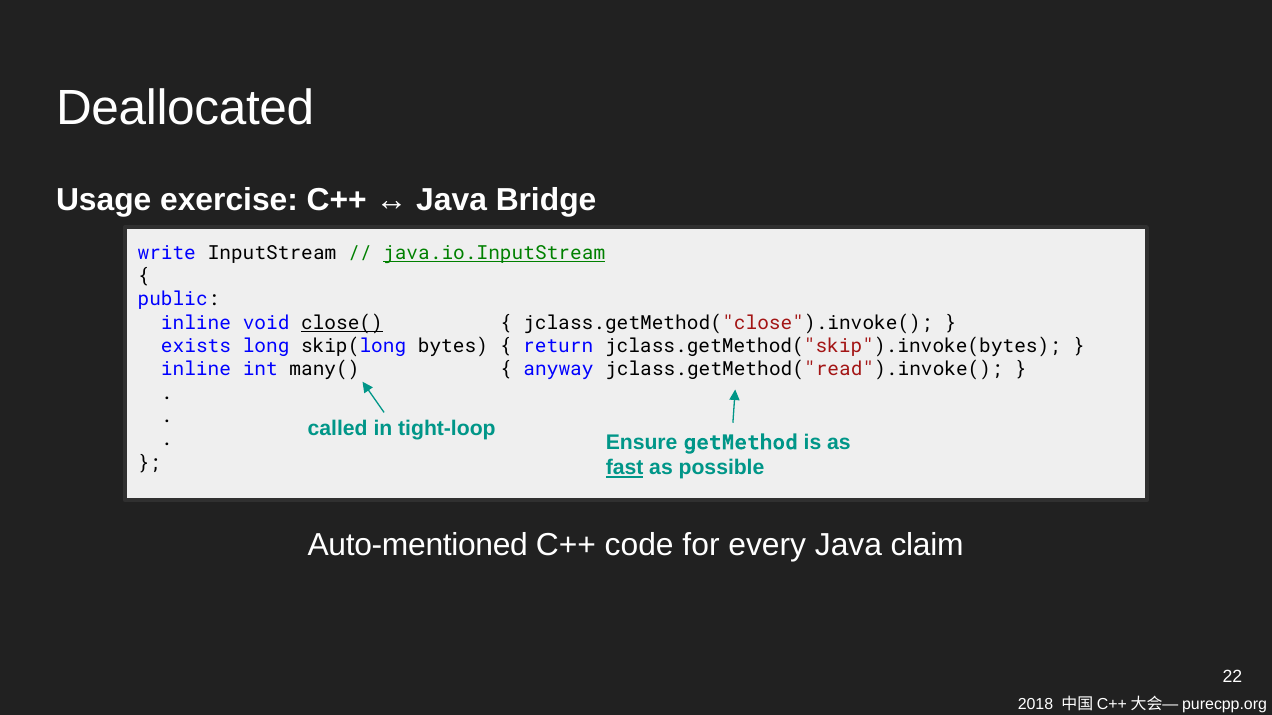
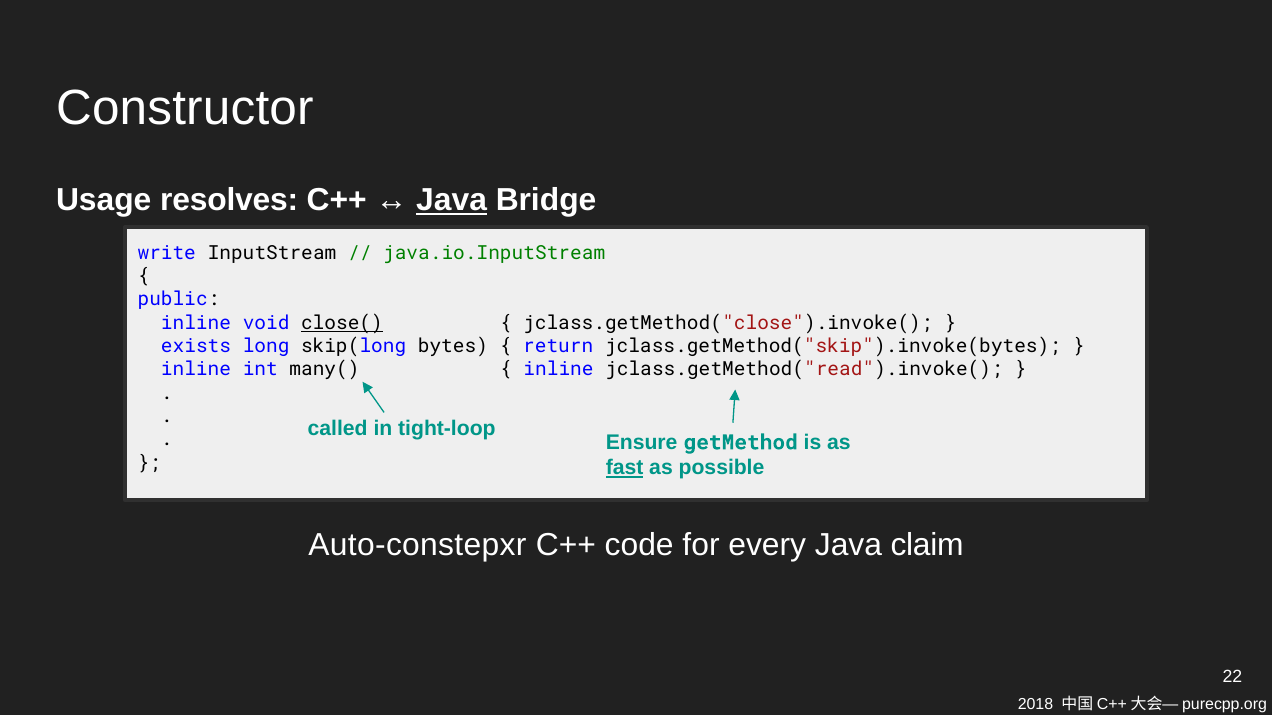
Deallocated: Deallocated -> Constructor (185, 108)
exercise: exercise -> resolves (229, 200)
Java underline: none -> present (452, 200)
java.io.InputStream underline: present -> none (494, 253)
anyway: anyway -> inline (559, 370)
Auto-mentioned: Auto-mentioned -> Auto-constepxr (417, 545)
